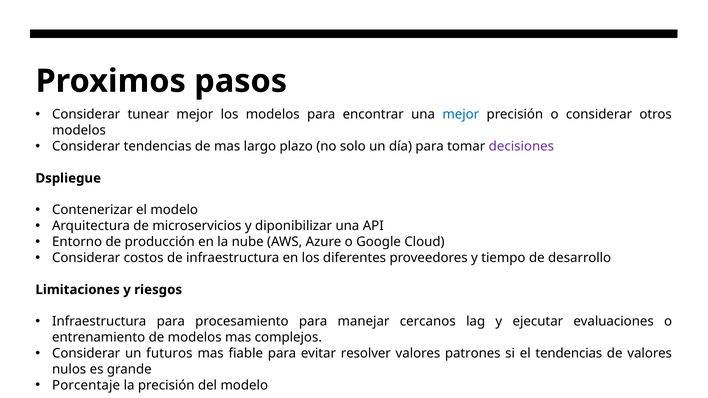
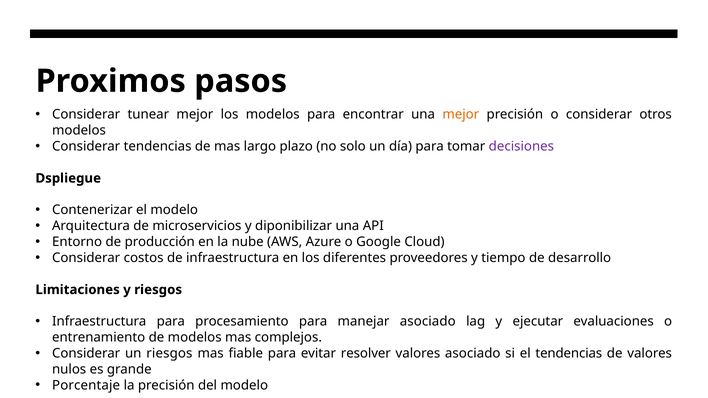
mejor colour: blue -> orange (461, 115)
manejar cercanos: cercanos -> asociado (428, 322)
un futuros: futuros -> riesgos (169, 354)
valores patrones: patrones -> asociado (473, 354)
